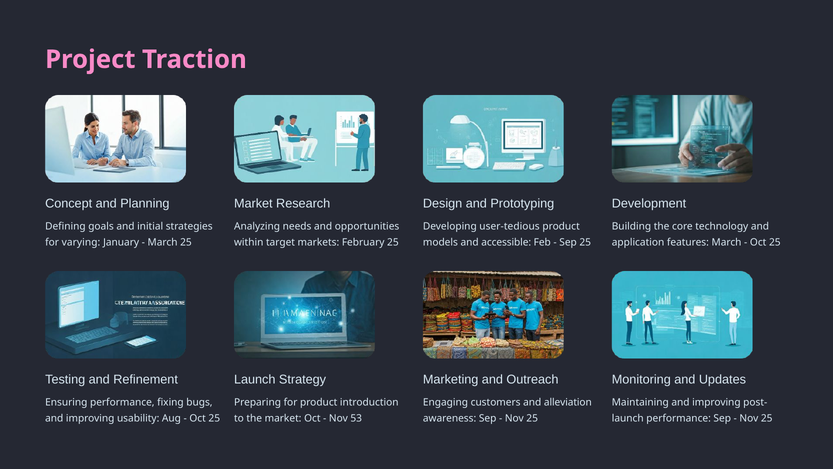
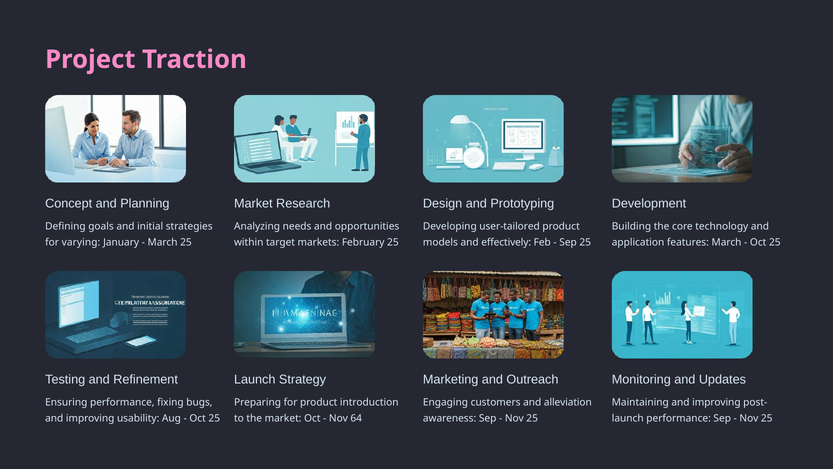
user-tedious: user-tedious -> user-tailored (510, 226)
accessible: accessible -> effectively (506, 242)
53: 53 -> 64 (356, 418)
